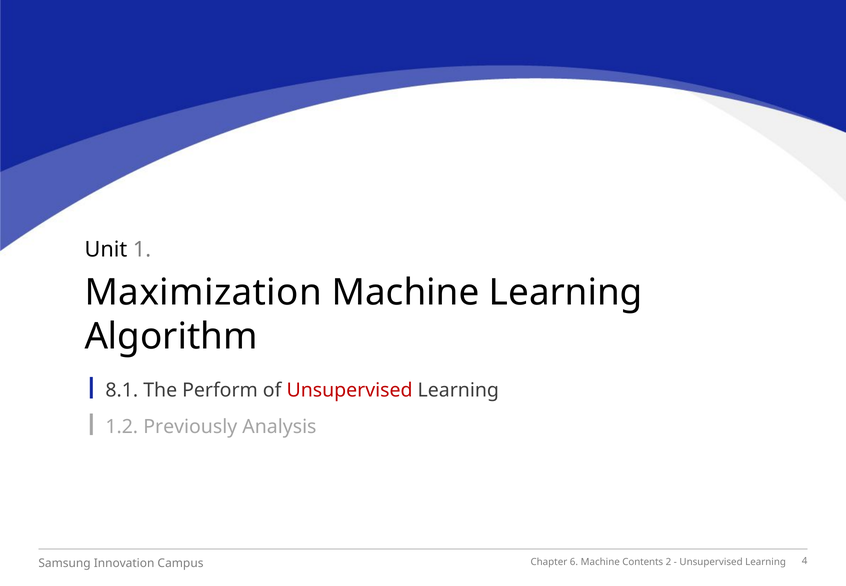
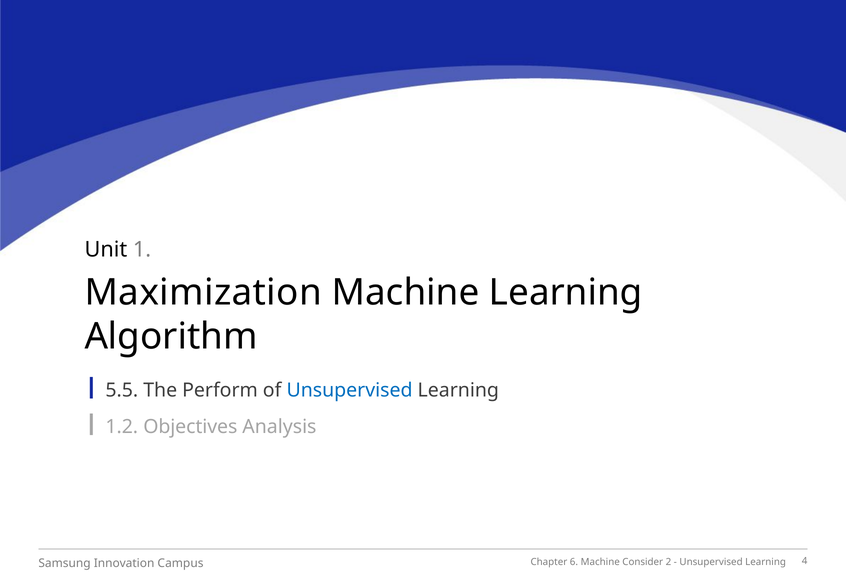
8.1: 8.1 -> 5.5 (122, 390)
Unsupervised colour: red -> blue (350, 390)
Previously: Previously -> Objectives (190, 427)
Contents: Contents -> Consider (643, 562)
